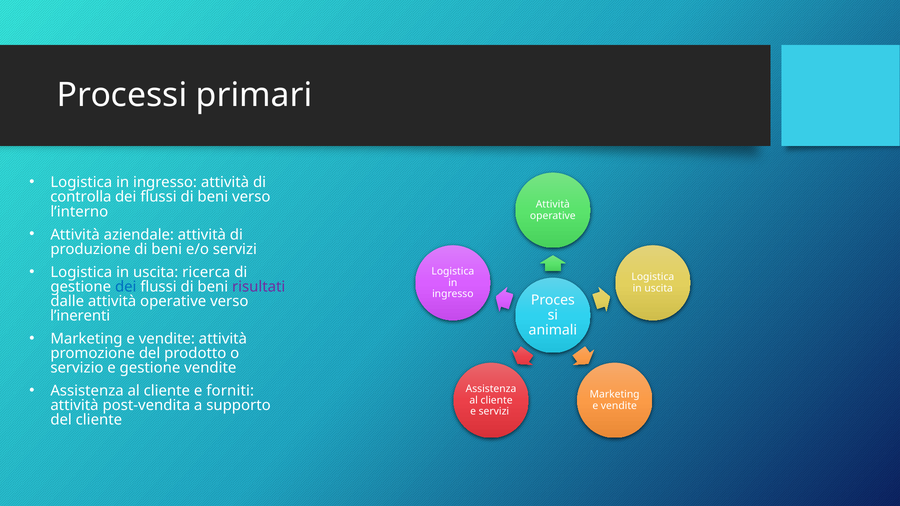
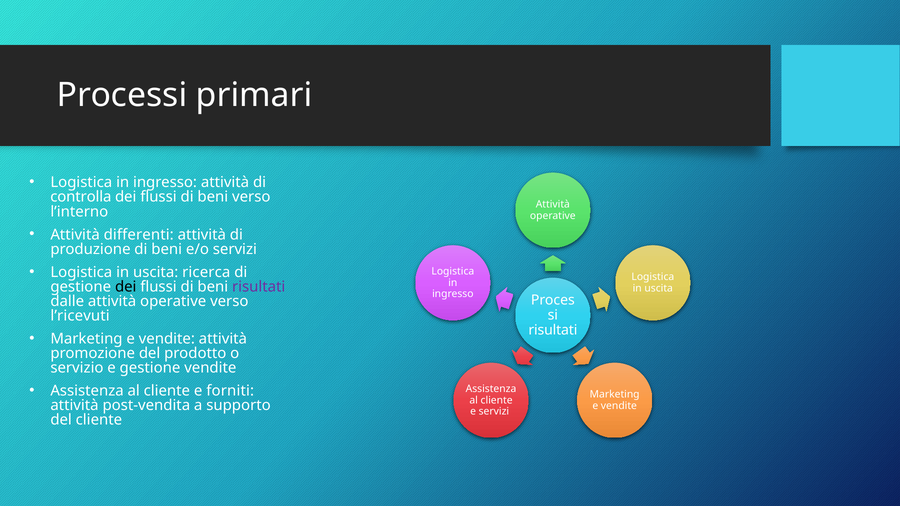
aziendale: aziendale -> differenti (139, 235)
dei colour: blue -> black (126, 287)
l’inerenti: l’inerenti -> l’ricevuti (80, 316)
animali: animali -> risultati (553, 330)
